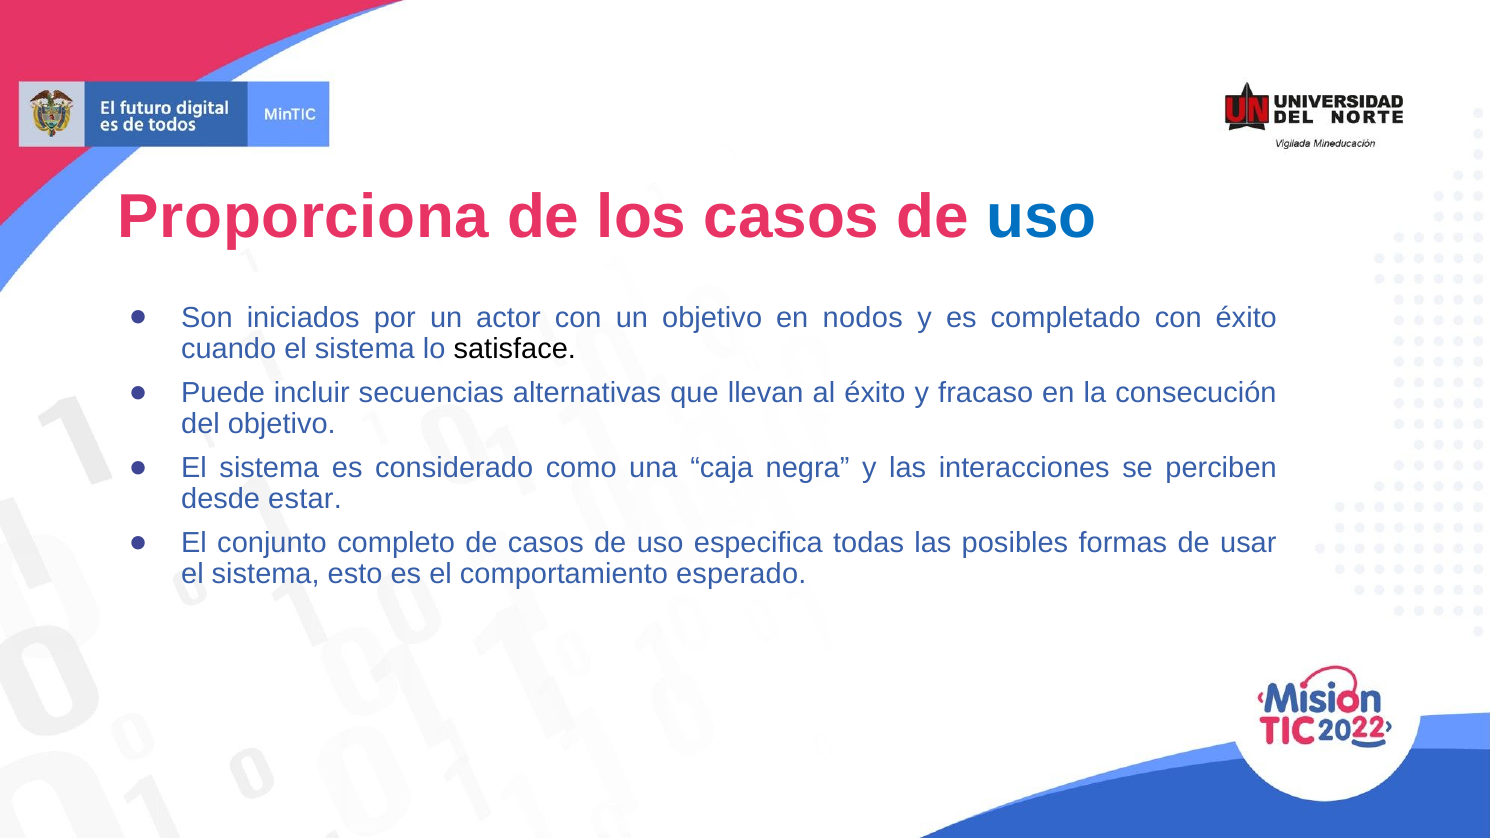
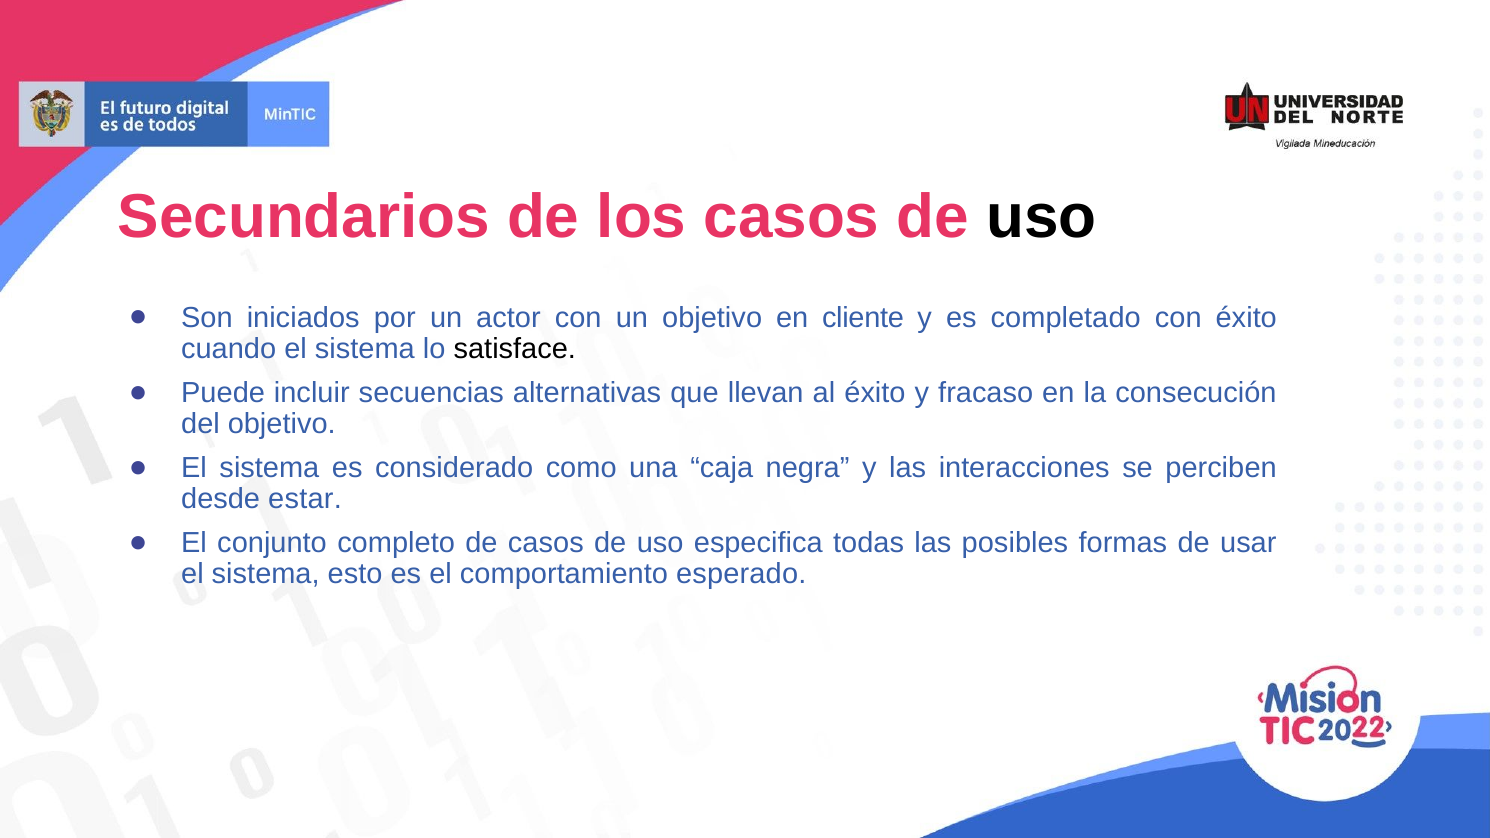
Proporciona: Proporciona -> Secundarios (304, 217)
uso colour: blue -> black (1042, 217)
nodos: nodos -> cliente (863, 318)
